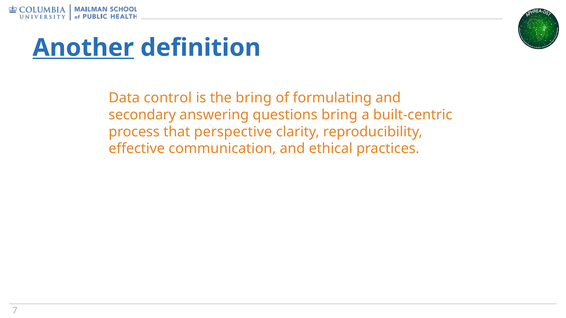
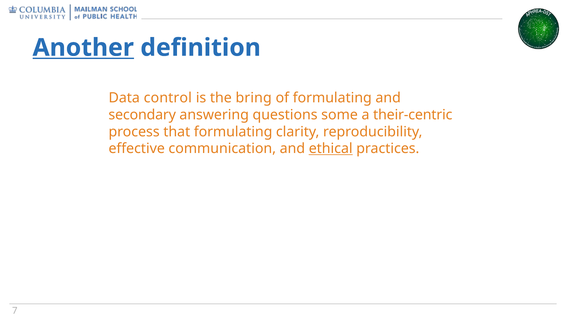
questions bring: bring -> some (340, 115)
built-centric: built-centric -> their-centric (413, 115)
that perspective: perspective -> formulating (233, 132)
ethical underline: none -> present (331, 149)
